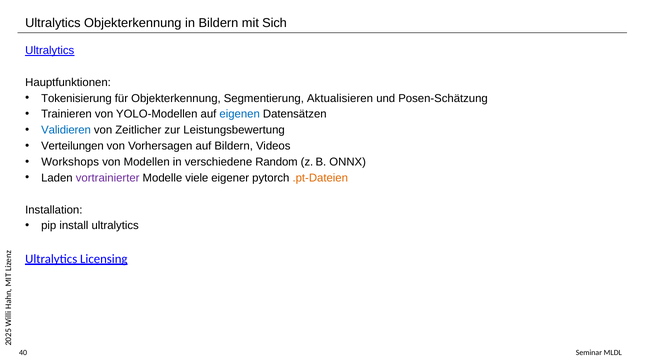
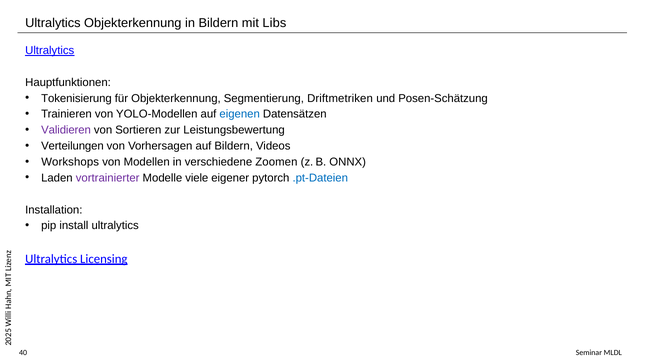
Sich: Sich -> Libs (274, 23)
Aktualisieren: Aktualisieren -> Driftmetriken (340, 98)
Validieren colour: blue -> purple (66, 130)
Zeitlicher: Zeitlicher -> Sortieren (138, 130)
Random: Random -> Zoomen (276, 162)
.pt-Dateien colour: orange -> blue (320, 178)
